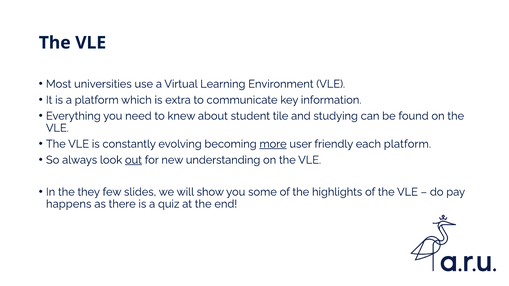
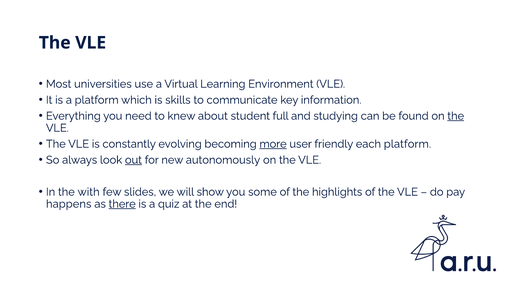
extra: extra -> skills (178, 100)
tile: tile -> full (281, 116)
the underline: none -> present (456, 116)
understanding: understanding -> autonomously (223, 160)
they: they -> with (89, 192)
there underline: none -> present (122, 204)
